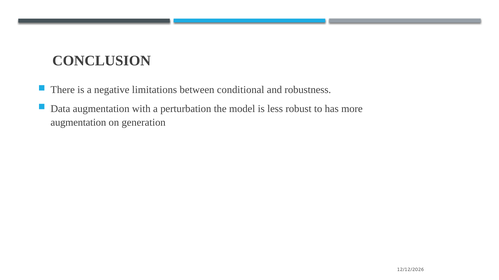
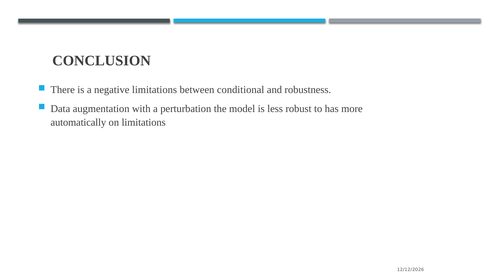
augmentation: augmentation -> automatically (78, 123)
on generation: generation -> limitations (144, 123)
